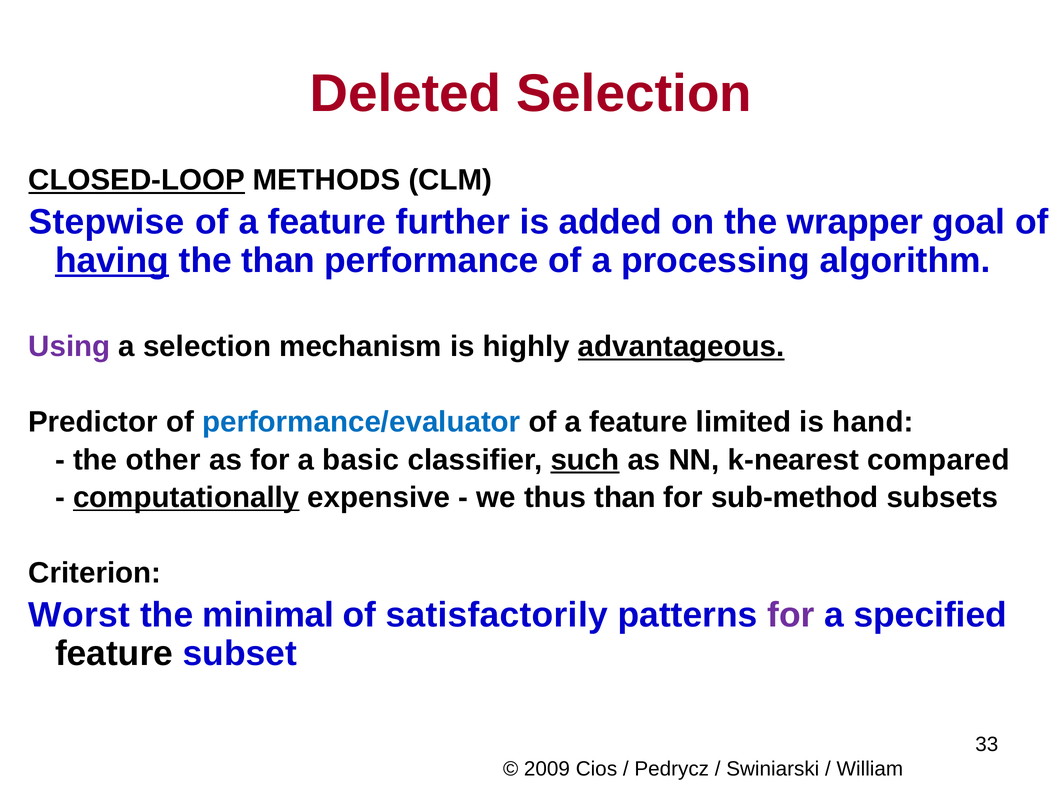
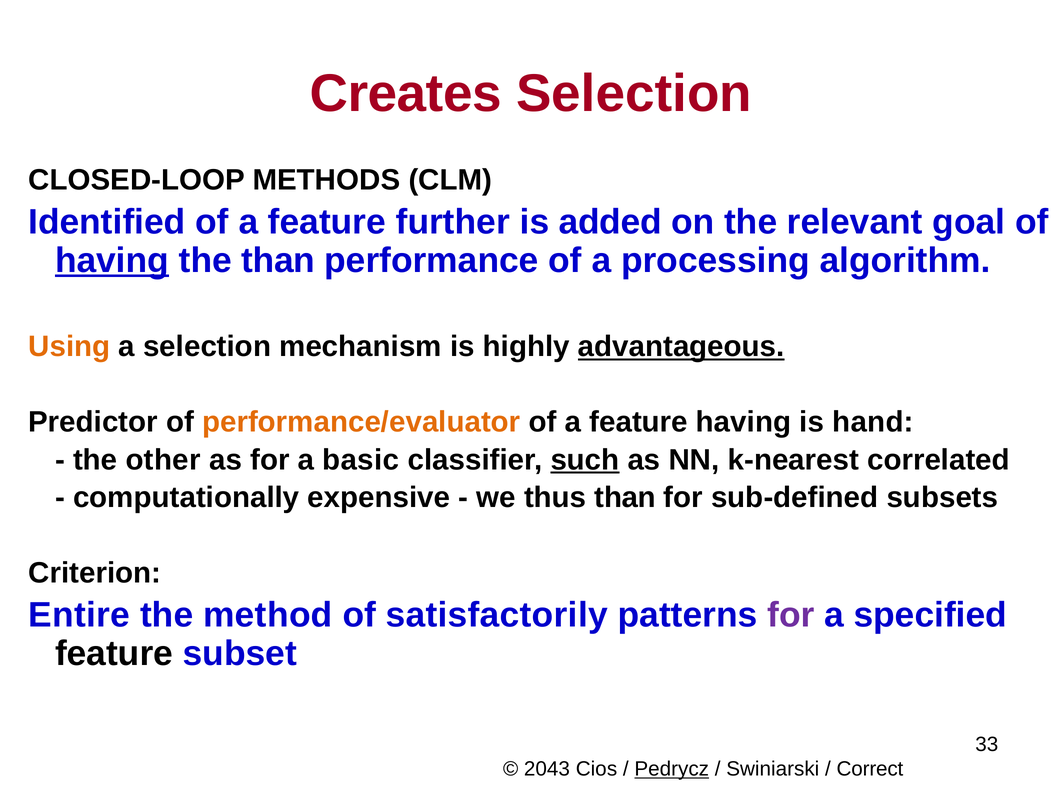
Deleted: Deleted -> Creates (406, 94)
CLOSED-LOOP underline: present -> none (137, 180)
Stepwise: Stepwise -> Identified (107, 222)
wrapper: wrapper -> relevant (855, 222)
Using colour: purple -> orange (69, 347)
performance/evaluator colour: blue -> orange (361, 422)
feature limited: limited -> having (744, 422)
compared: compared -> correlated (938, 460)
computationally underline: present -> none (186, 498)
sub-method: sub-method -> sub-defined (795, 498)
Worst: Worst -> Entire (79, 616)
minimal: minimal -> method (268, 616)
2009: 2009 -> 2043 (547, 770)
Pedrycz underline: none -> present (672, 770)
William: William -> Correct (870, 770)
